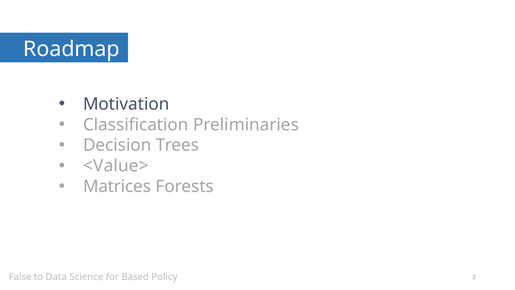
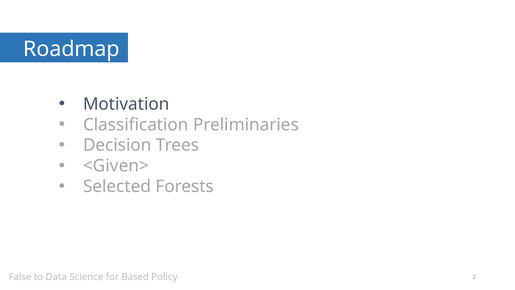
<Value>: <Value> -> <Given> (116, 166)
Matrices: Matrices -> Selected (117, 186)
